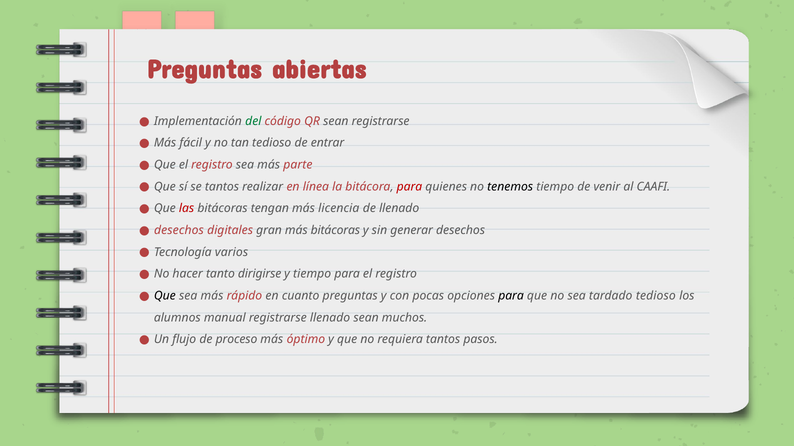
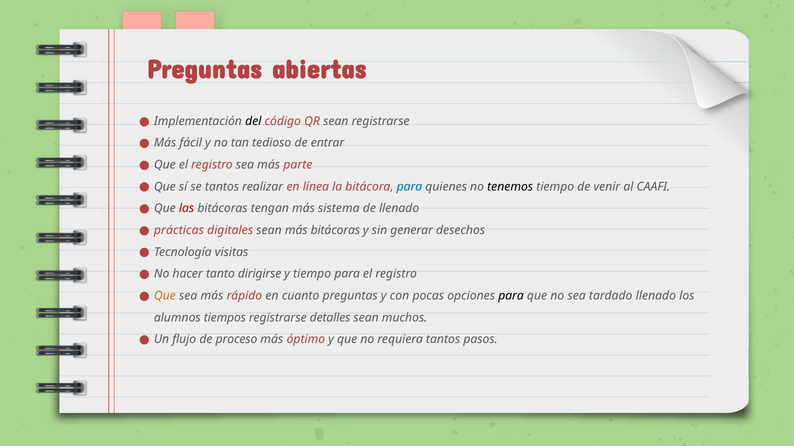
del colour: green -> black (253, 121)
para colour: red -> blue (409, 187)
licencia: licencia -> sistema (339, 209)
desechos: desechos -> prácticas (179, 231)
digitales gran: gran -> sean (269, 231)
varios: varios -> visitas (232, 252)
Que colour: black -> orange (165, 296)
tardado tedioso: tedioso -> llenado (656, 296)
manual: manual -> tiempos (225, 318)
registrarse llenado: llenado -> detalles (330, 318)
